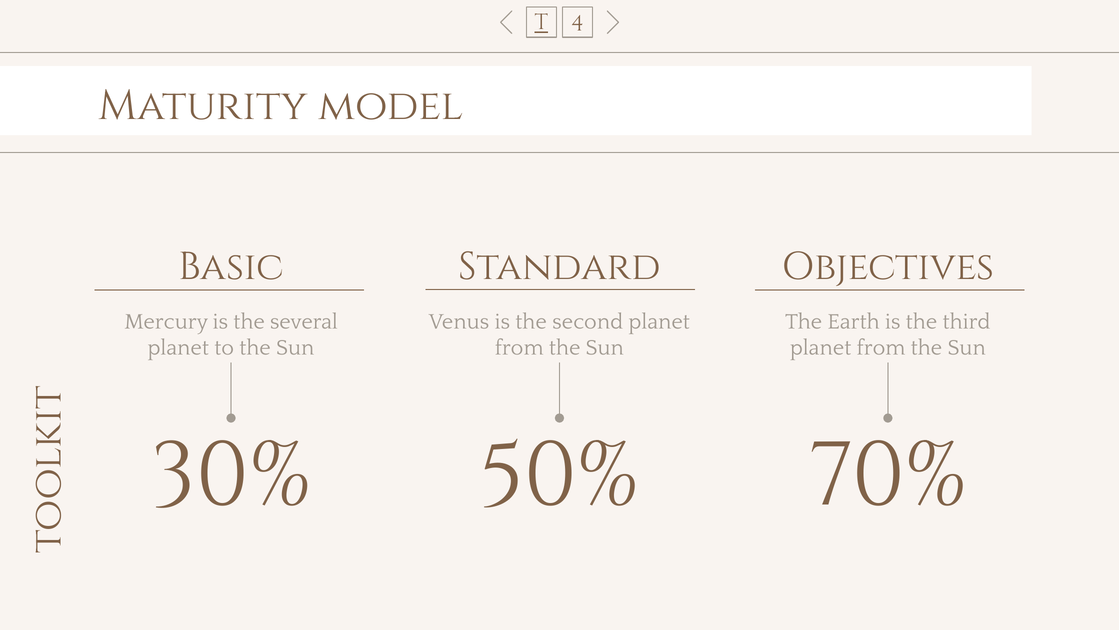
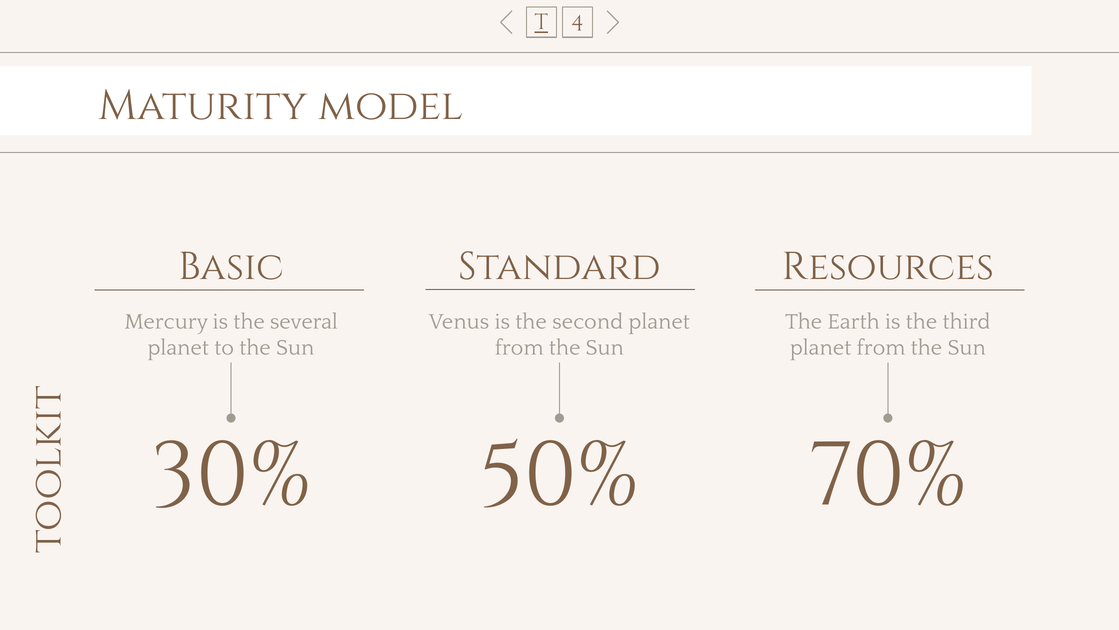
Objectives: Objectives -> Resources (888, 266)
